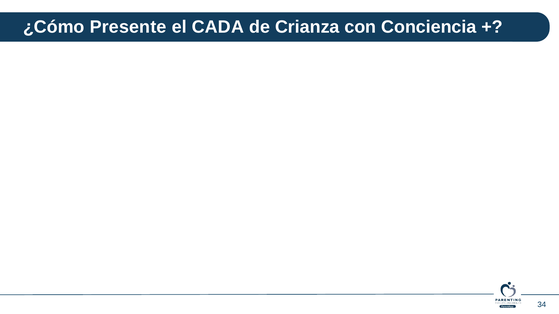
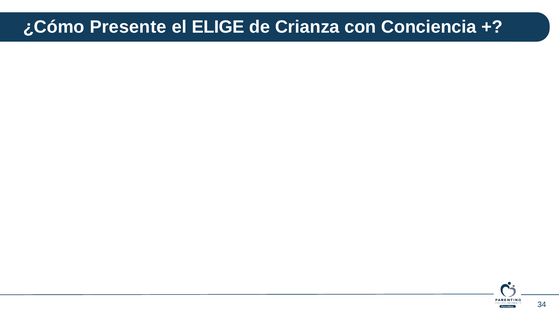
CADA: CADA -> ELIGE (218, 27)
